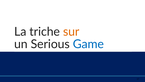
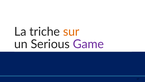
Game colour: blue -> purple (88, 44)
